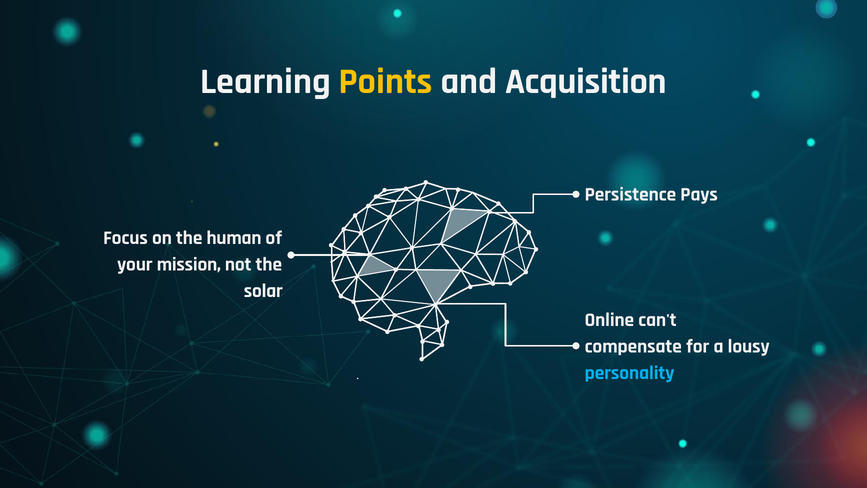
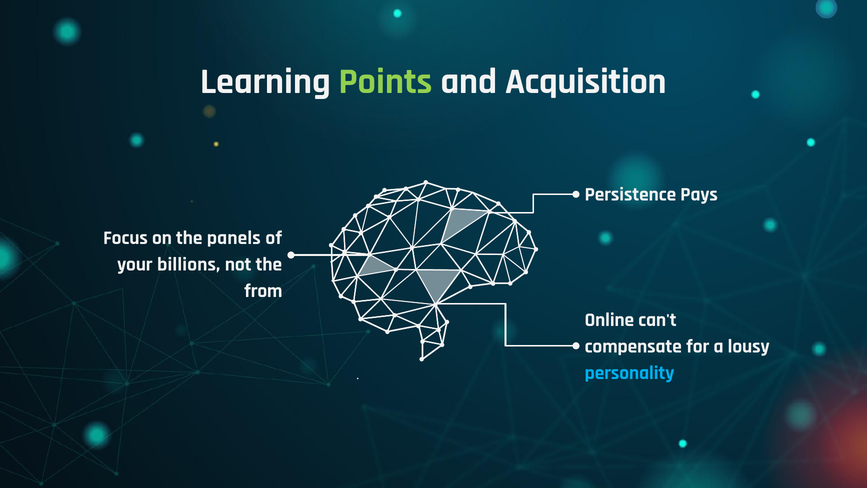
Points colour: yellow -> light green (386, 81)
human: human -> panels (234, 238)
mission: mission -> billions (189, 264)
solar: solar -> from (263, 291)
